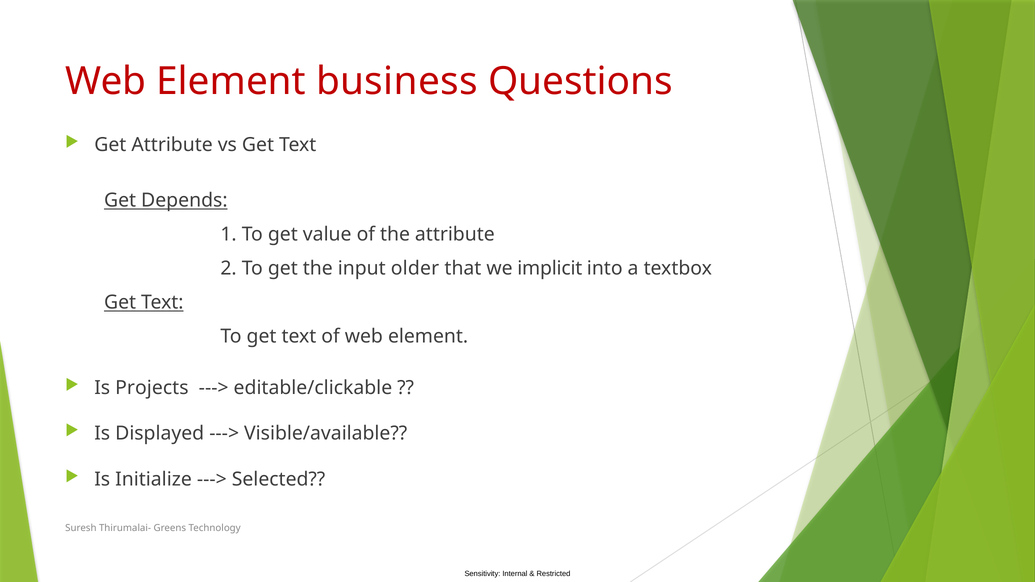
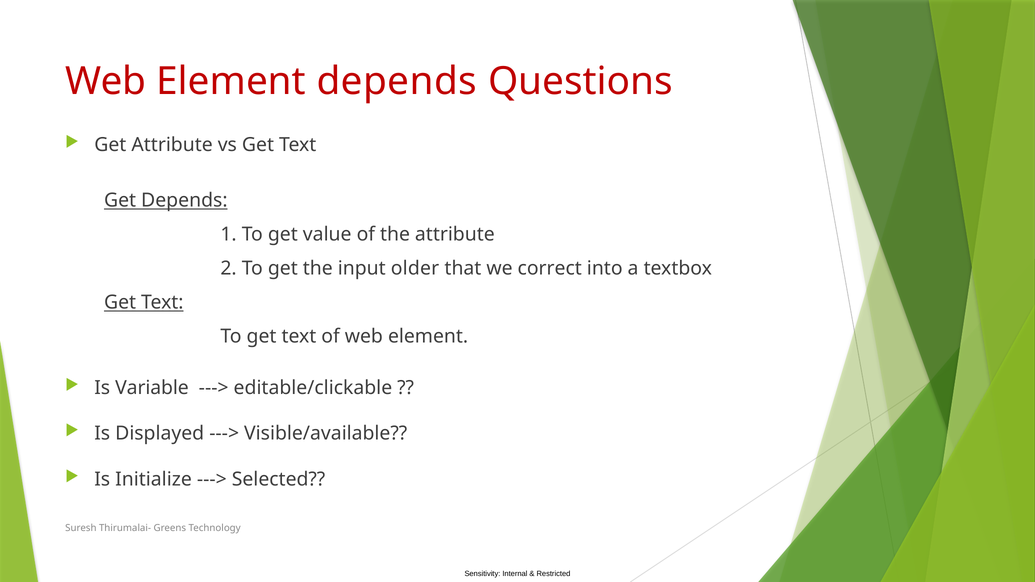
Element business: business -> depends (397, 82)
implicit: implicit -> correct (550, 268)
Projects: Projects -> Variable (152, 388)
